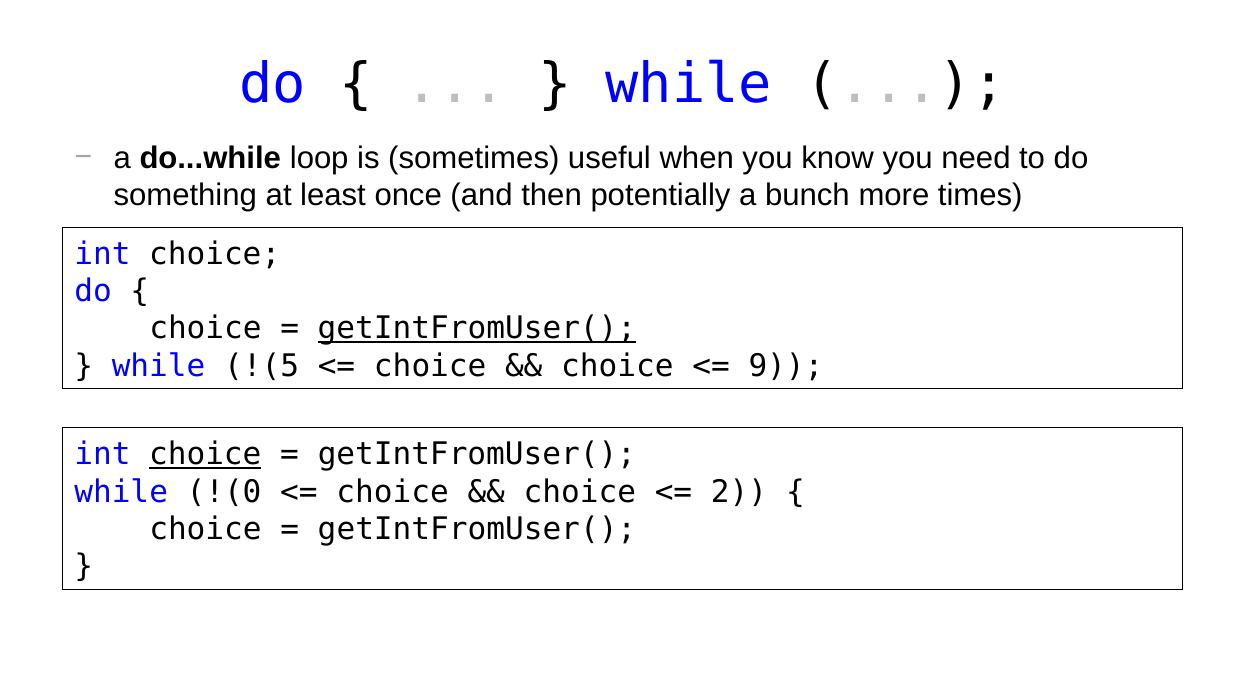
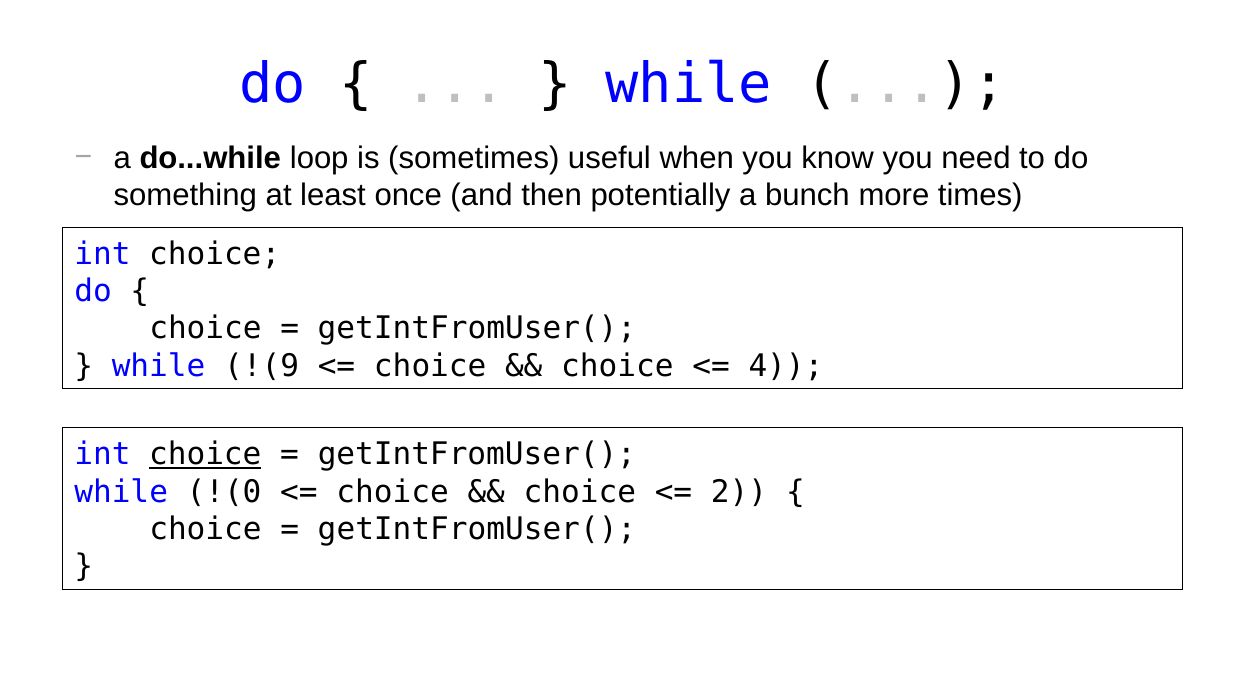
getIntFromUser( underline: present -> none (477, 329)
!(5: !(5 -> !(9 (262, 366)
9: 9 -> 4 (786, 366)
